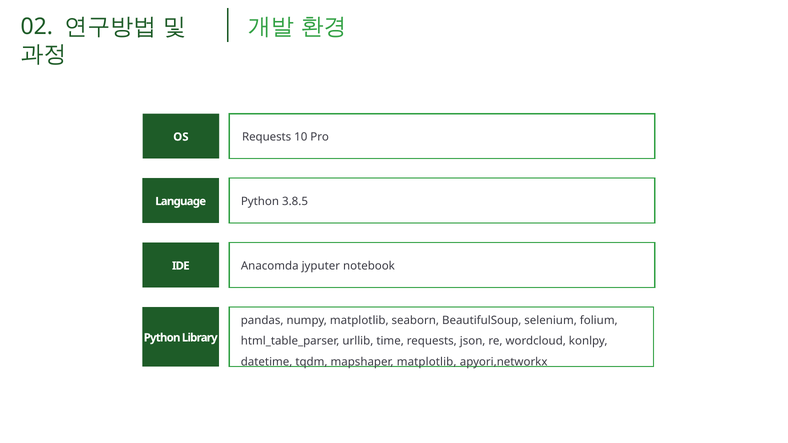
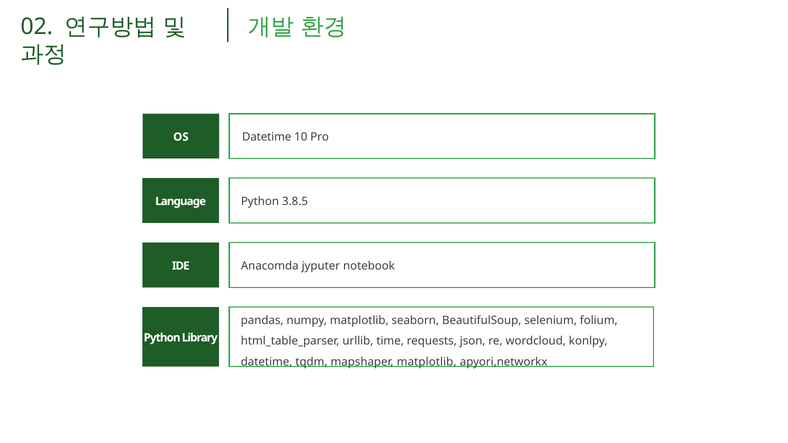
OS Requests: Requests -> Datetime (267, 137)
